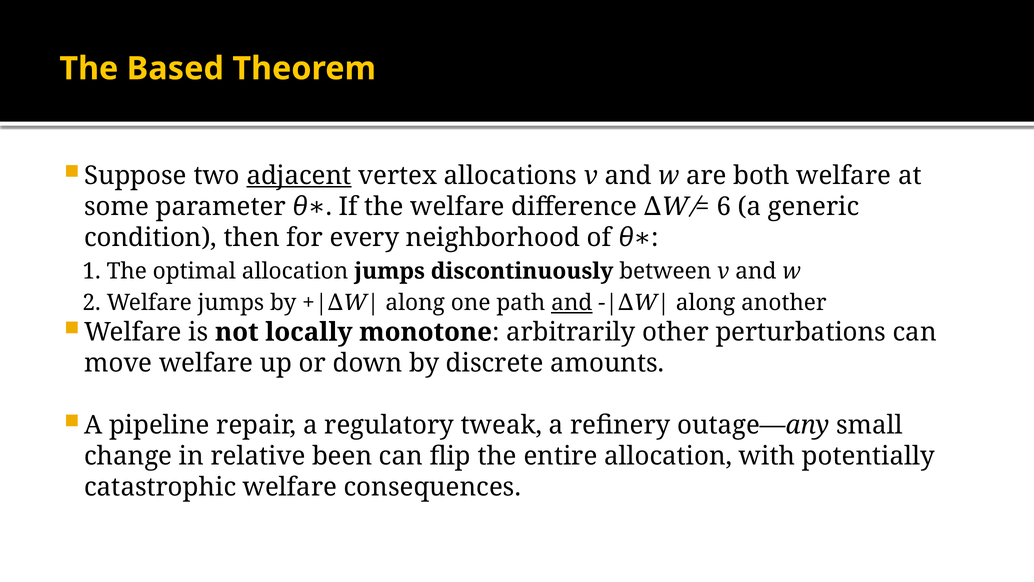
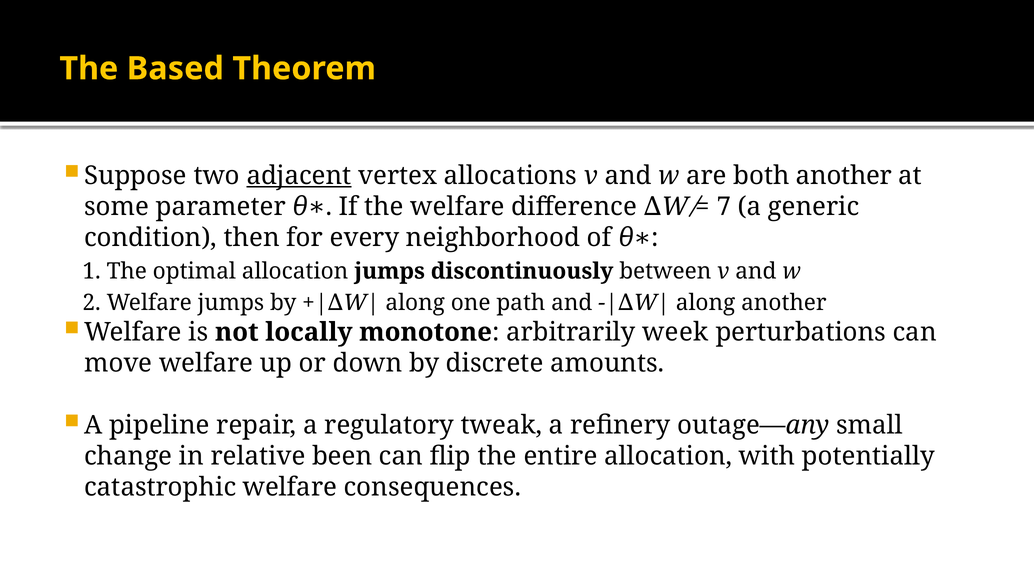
both welfare: welfare -> another (844, 176)
6: 6 -> 7 (724, 207)
and underline: present -> none (572, 303)
other: other -> week (675, 332)
